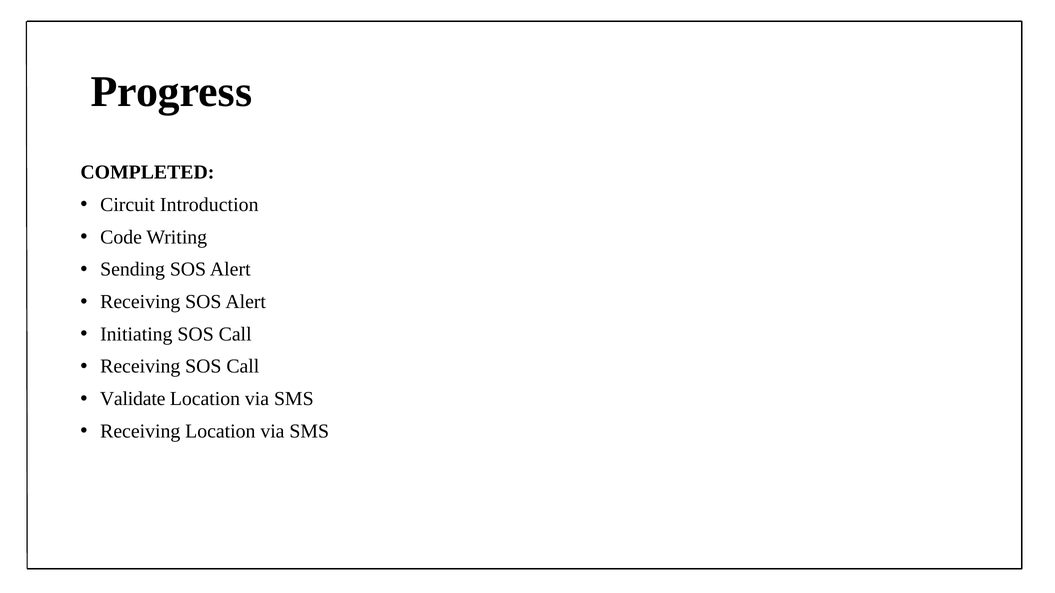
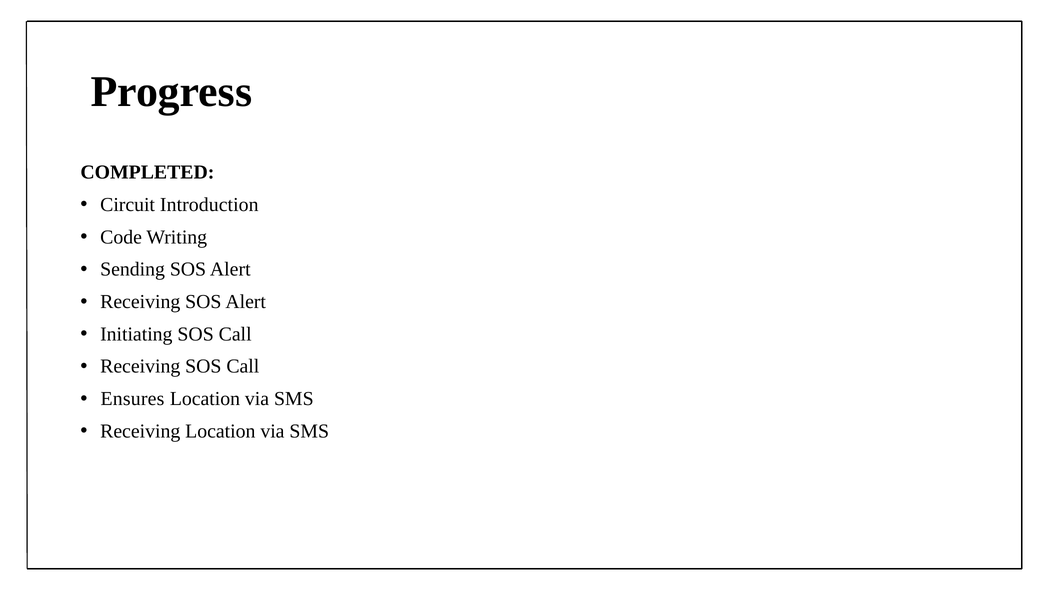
Validate: Validate -> Ensures (132, 399)
